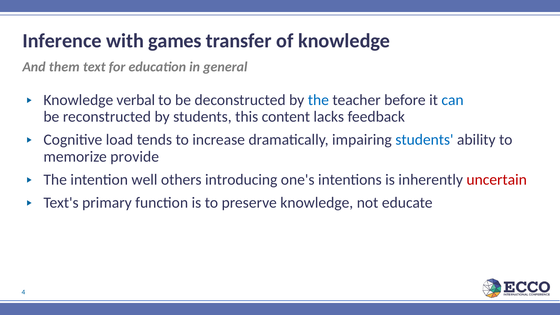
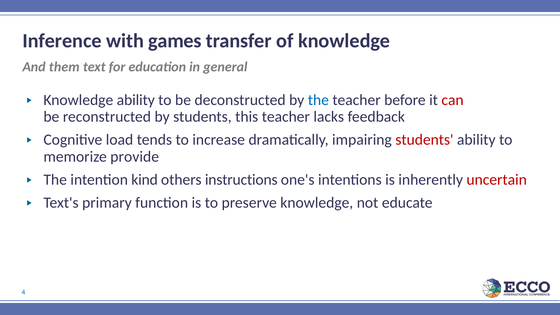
Knowledge verbal: verbal -> ability (136, 100)
can colour: blue -> red (453, 100)
this content: content -> teacher (286, 117)
students colour: blue -> red (424, 140)
well: well -> kind (145, 180)
introducing: introducing -> instructions (241, 180)
